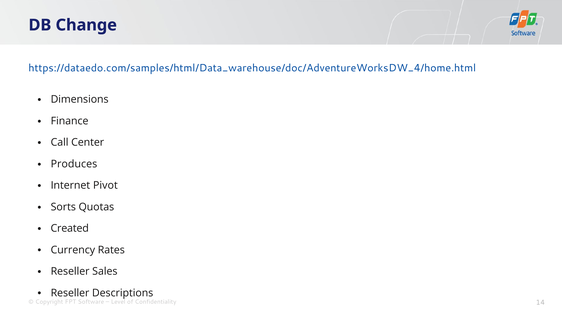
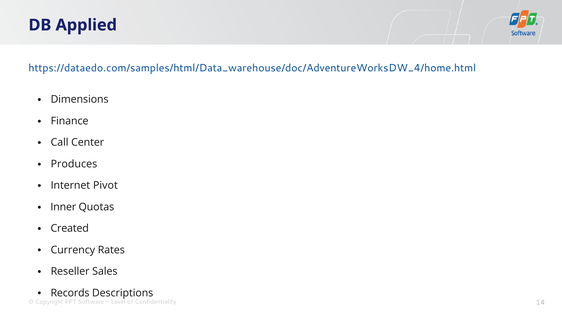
Change: Change -> Applied (86, 25)
Sorts: Sorts -> Inner (63, 207)
Reseller: Reseller -> Records (70, 293)
